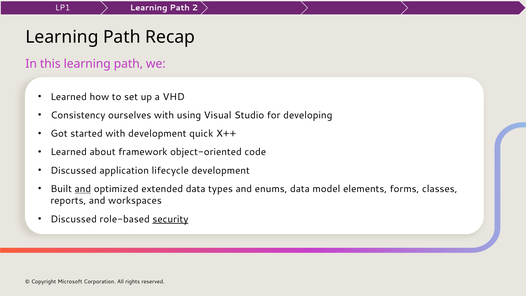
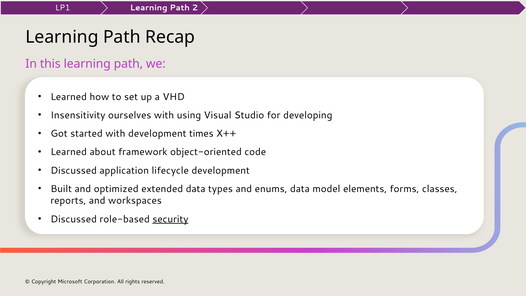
Consistency: Consistency -> Insensitivity (78, 115)
quick: quick -> times (201, 134)
and underline: present -> none (83, 189)
